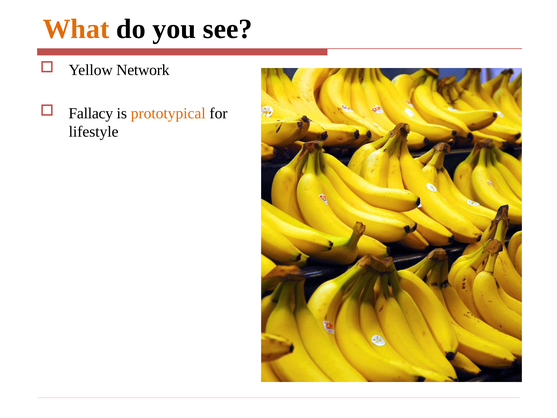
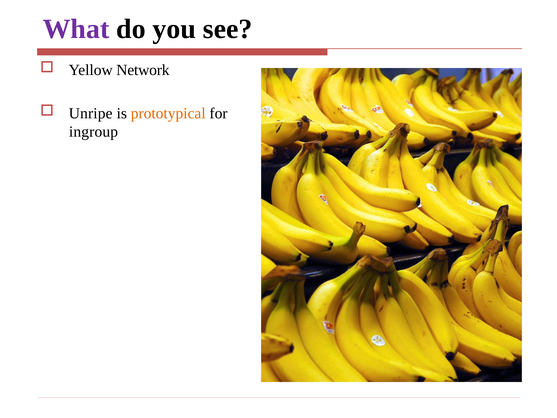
What colour: orange -> purple (76, 29)
Fallacy: Fallacy -> Unripe (91, 113)
lifestyle: lifestyle -> ingroup (94, 132)
